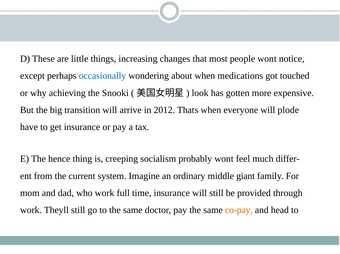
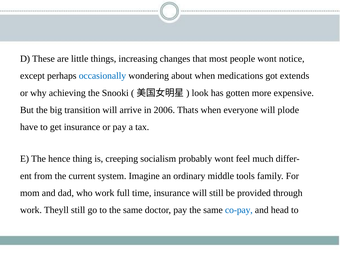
touched: touched -> extends (295, 76)
2012: 2012 -> 2006 (164, 110)
giant: giant -> tools (246, 176)
co-pay colour: orange -> blue (239, 210)
